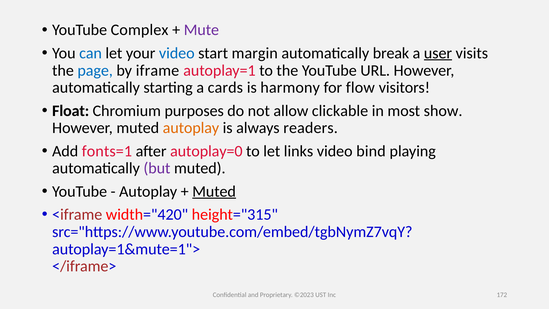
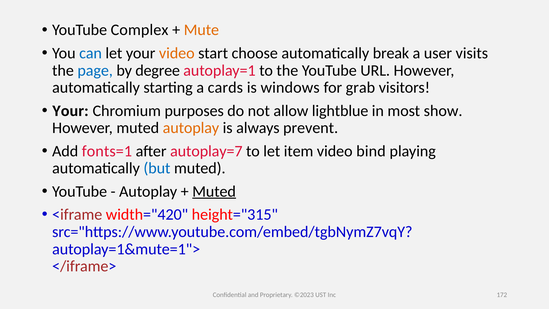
Mute colour: purple -> orange (201, 30)
video colour: blue -> orange (177, 53)
margin: margin -> choose (255, 53)
user underline: present -> none (438, 53)
iframe: iframe -> degree (158, 70)
harmony: harmony -> windows (290, 88)
flow: flow -> grab (360, 88)
Float: Float -> Your (71, 111)
clickable: clickable -> lightblue (340, 111)
readers: readers -> prevent (311, 128)
autoplay=0: autoplay=0 -> autoplay=7 (206, 151)
links: links -> item (299, 151)
but colour: purple -> blue (157, 168)
